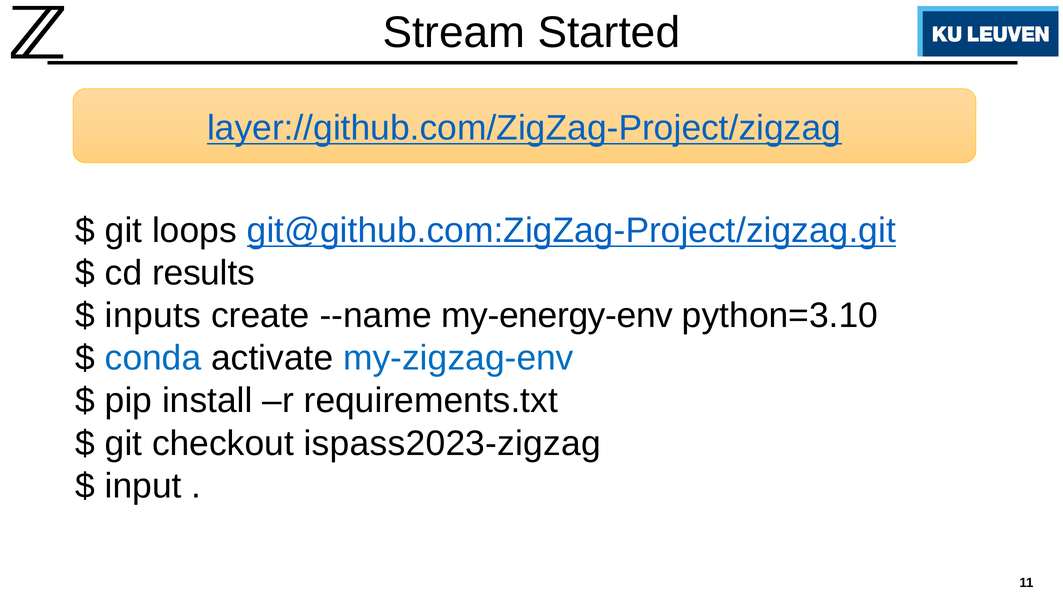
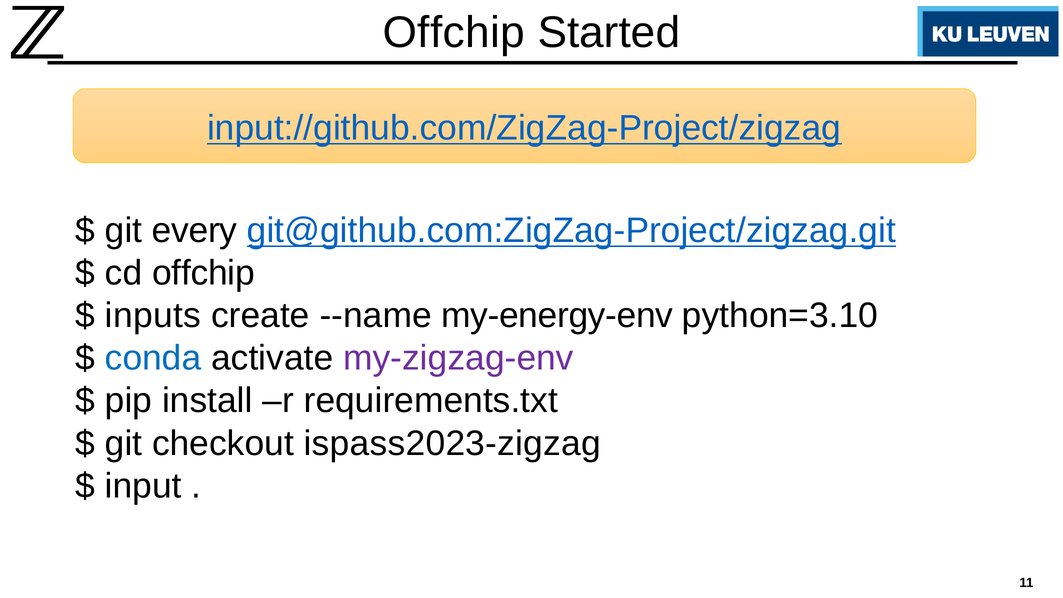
Stream: Stream -> Offchip (454, 33)
layer://github.com/ZigZag-Project/zigzag: layer://github.com/ZigZag-Project/zigzag -> input://github.com/ZigZag-Project/zigzag (524, 128)
loops: loops -> every (195, 231)
cd results: results -> offchip (203, 273)
my-zigzag-env colour: blue -> purple (458, 358)
